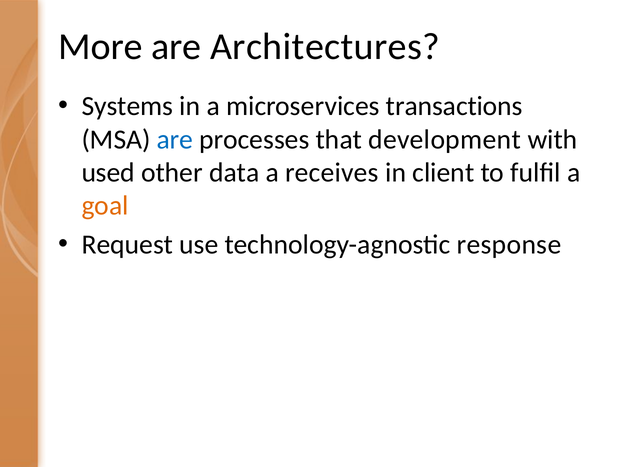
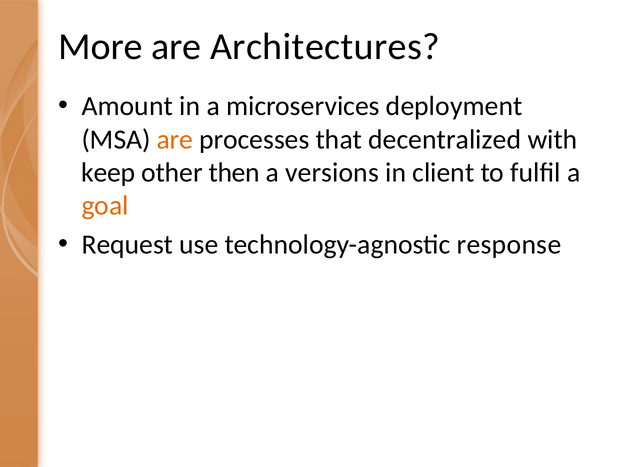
Systems: Systems -> Amount (127, 106)
transactions: transactions -> deployment (454, 106)
are colour: blue -> orange (175, 139)
development: development -> decentralized (445, 139)
used: used -> keep (108, 173)
data: data -> then (234, 173)
receives: receives -> versions (332, 173)
